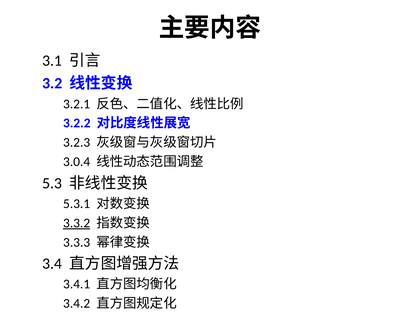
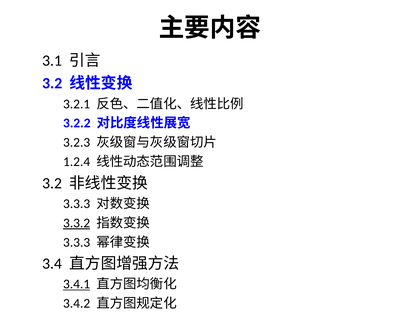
3.0.4: 3.0.4 -> 1.2.4 (77, 162)
5.3: 5.3 -> 3.2 (52, 183)
5.3.1: 5.3.1 -> 3.3.3 (77, 204)
3.4.1 underline: none -> present (77, 284)
